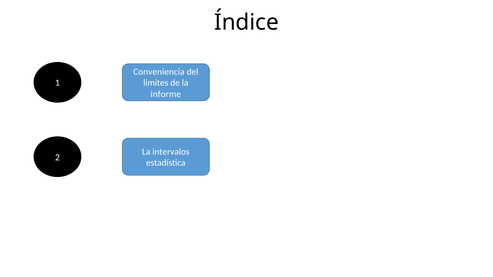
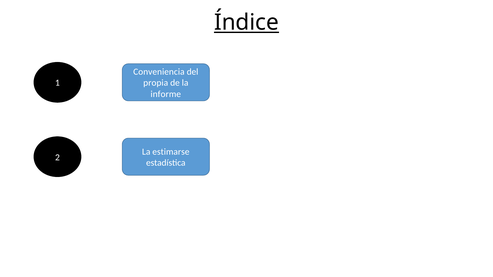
Índice underline: none -> present (246, 23)
limites: limites -> propia (156, 83)
intervalos: intervalos -> estimarse (171, 152)
